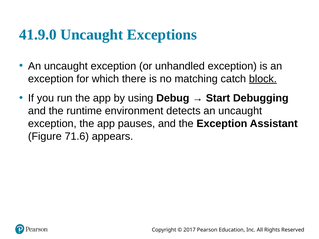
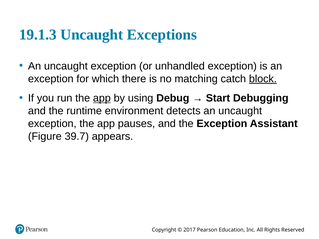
41.9.0: 41.9.0 -> 19.1.3 (38, 35)
app underline: none -> present (102, 98)
71.6: 71.6 -> 39.7 (77, 137)
